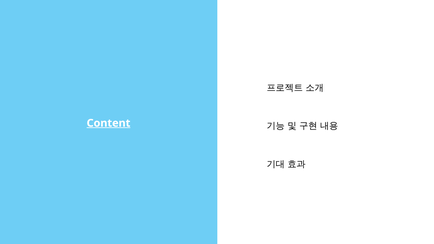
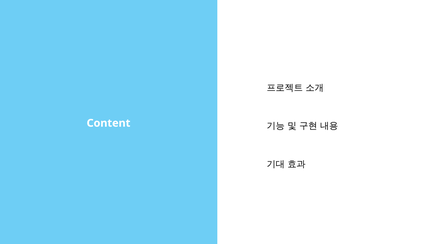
Content underline: present -> none (108, 123)
